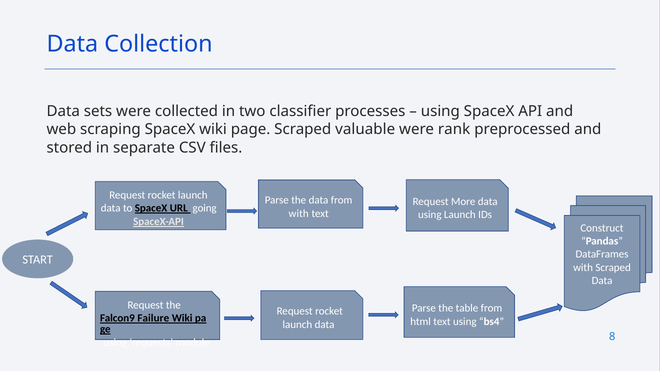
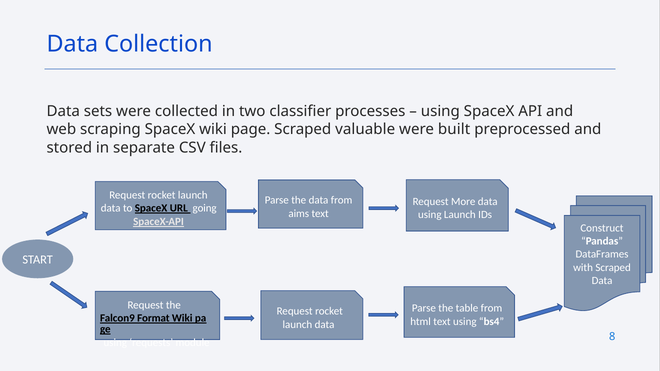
rank: rank -> built (454, 130)
with: with -> aims (299, 214)
Failure: Failure -> Format (153, 318)
